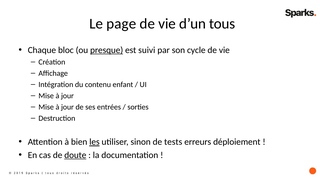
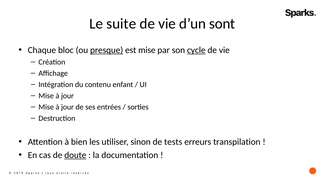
page: page -> suite (121, 24)
tous: tous -> sont (222, 24)
est suivi: suivi -> mise (147, 50)
cycle underline: none -> present (196, 50)
les underline: present -> none (94, 142)
déploiement: déploiement -> transpilation (237, 142)
